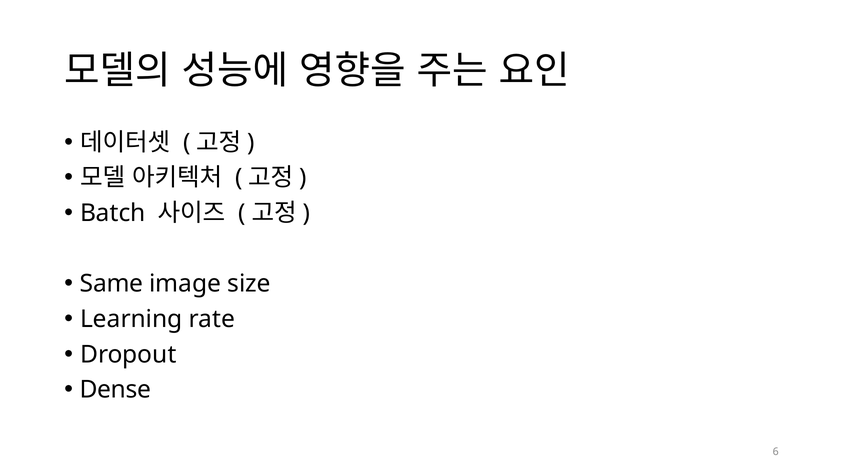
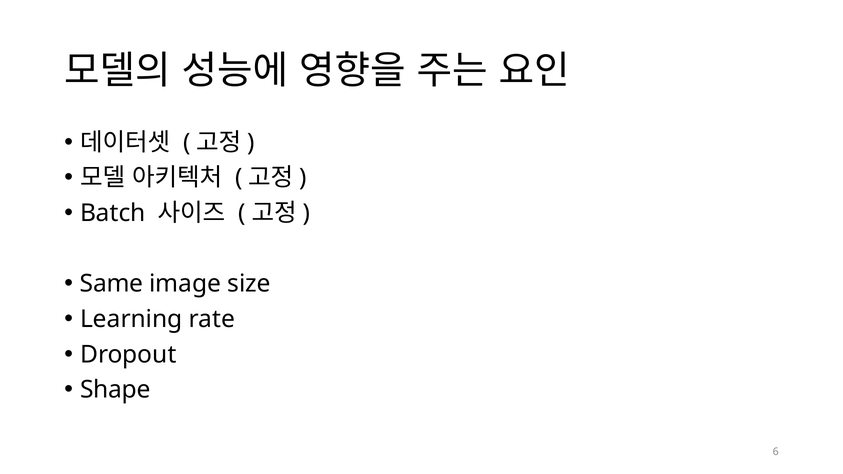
Dense: Dense -> Shape (115, 390)
